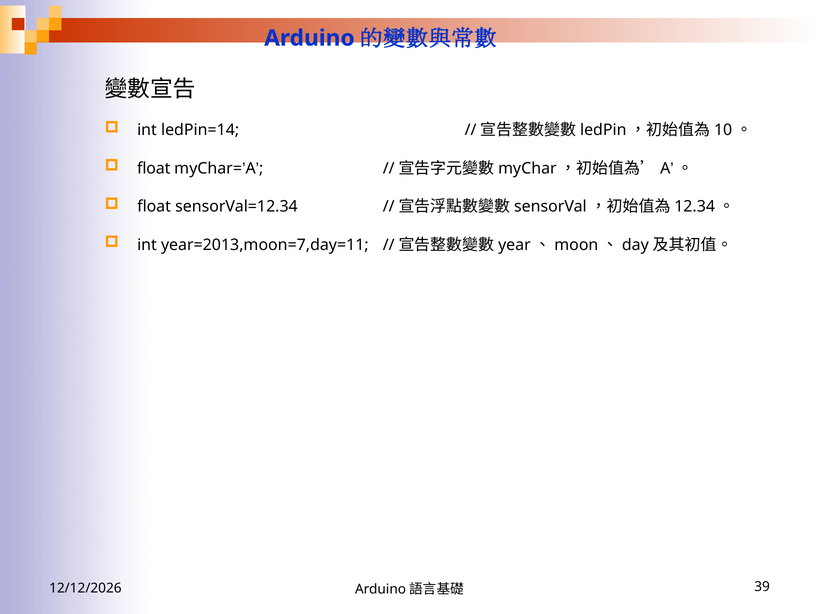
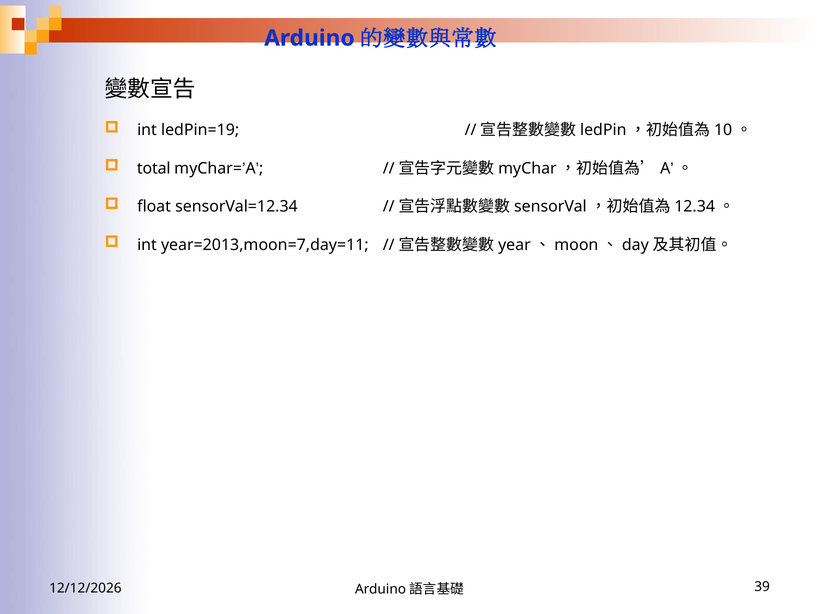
ledPin=14: ledPin=14 -> ledPin=19 (200, 130)
float: float -> total (154, 168)
